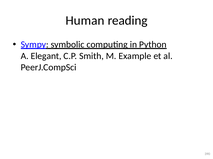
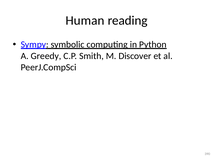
Elegant: Elegant -> Greedy (46, 56)
Example: Example -> Discover (135, 56)
